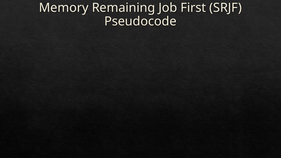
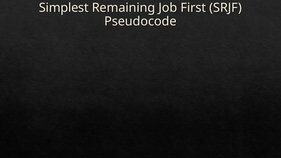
Memory: Memory -> Simplest (64, 8)
